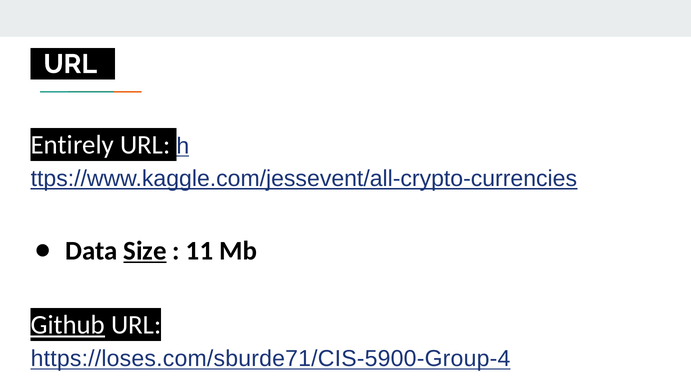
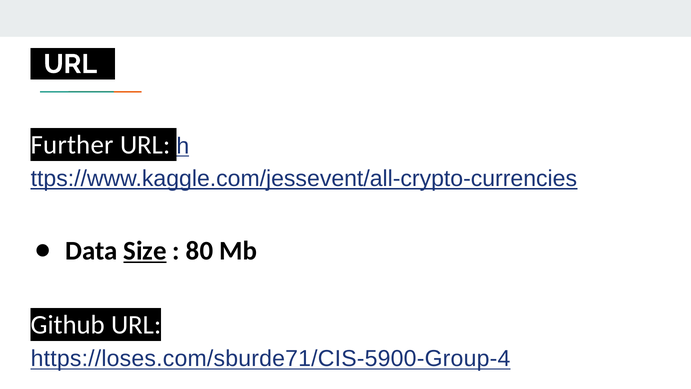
Entirely: Entirely -> Further (72, 145)
11: 11 -> 80 (200, 251)
Github underline: present -> none (68, 325)
